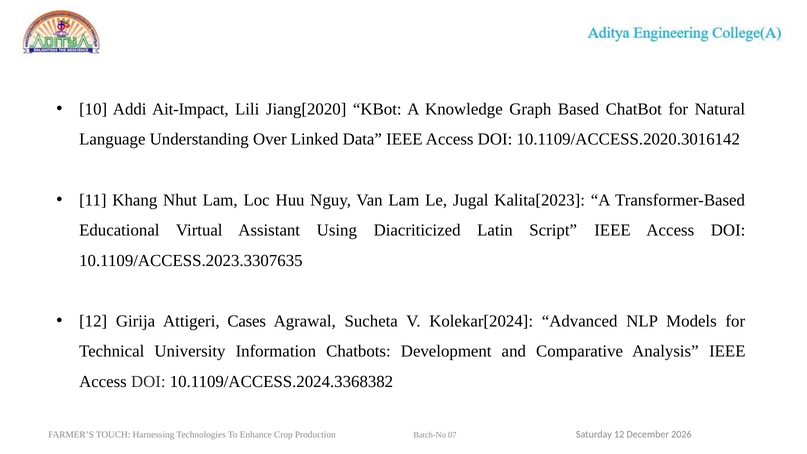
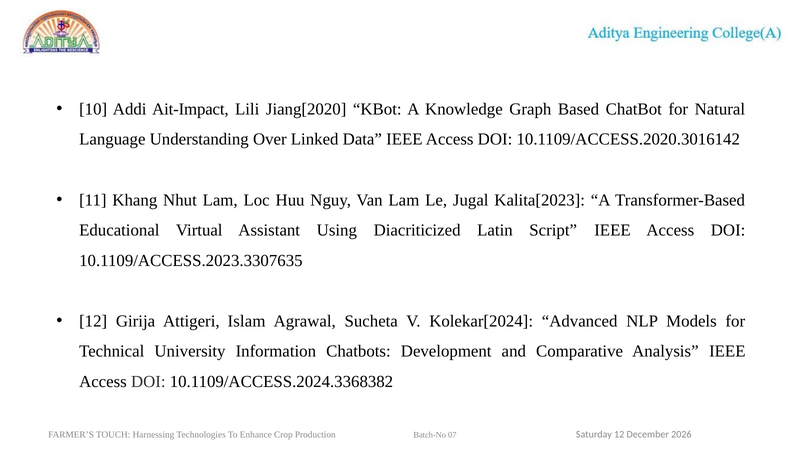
Cases: Cases -> Islam (247, 321)
